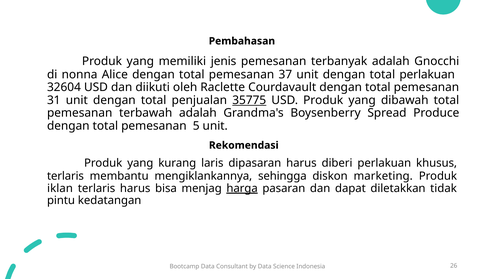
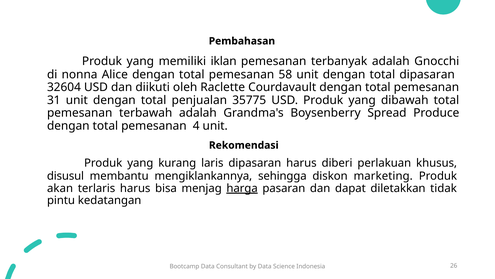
jenis: jenis -> iklan (224, 61)
37: 37 -> 58 (285, 74)
total perlakuan: perlakuan -> dipasaran (427, 74)
35775 underline: present -> none (249, 100)
5: 5 -> 4 (196, 126)
terlaris: terlaris -> disusul (65, 176)
iklan: iklan -> akan (60, 188)
